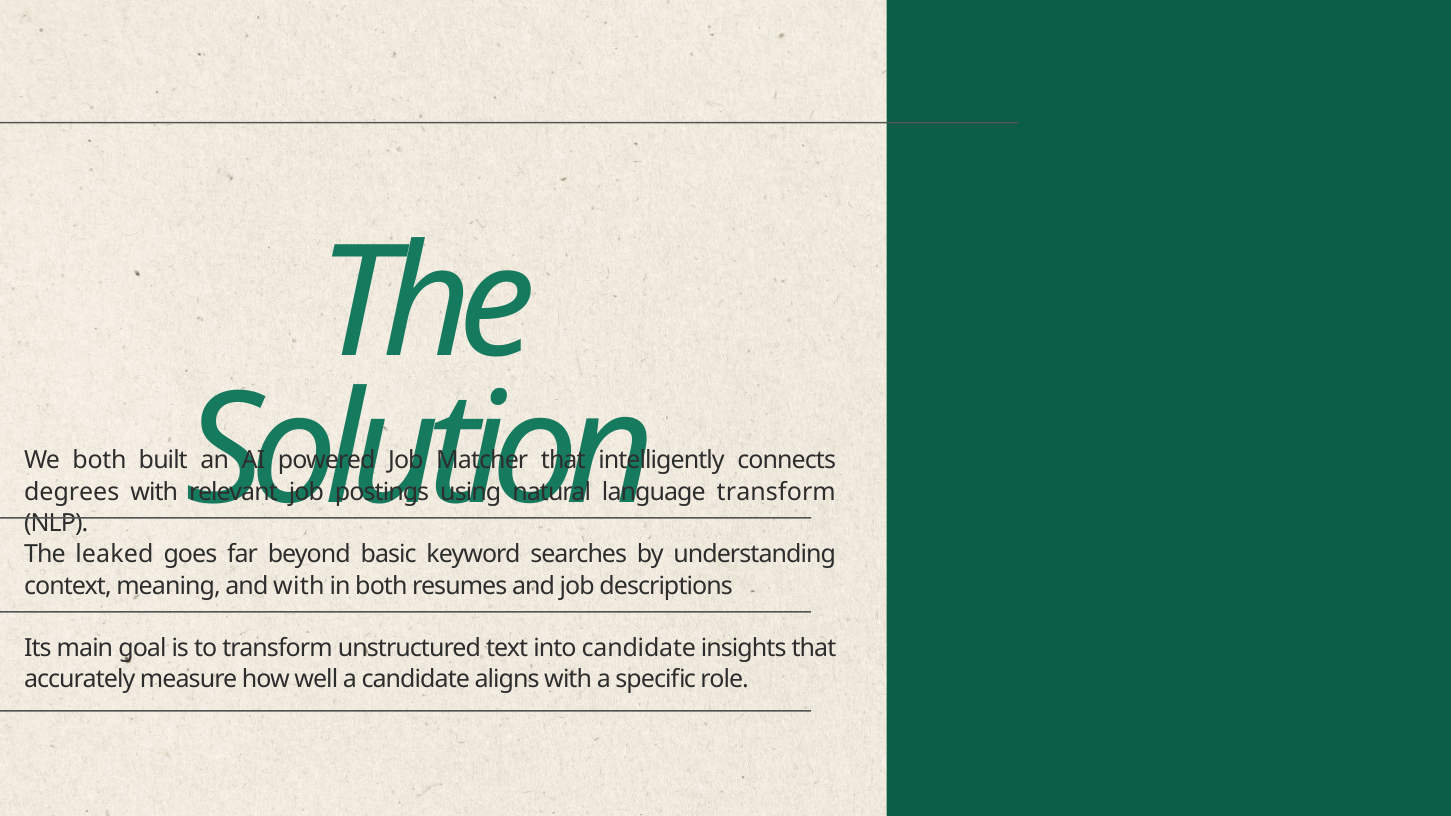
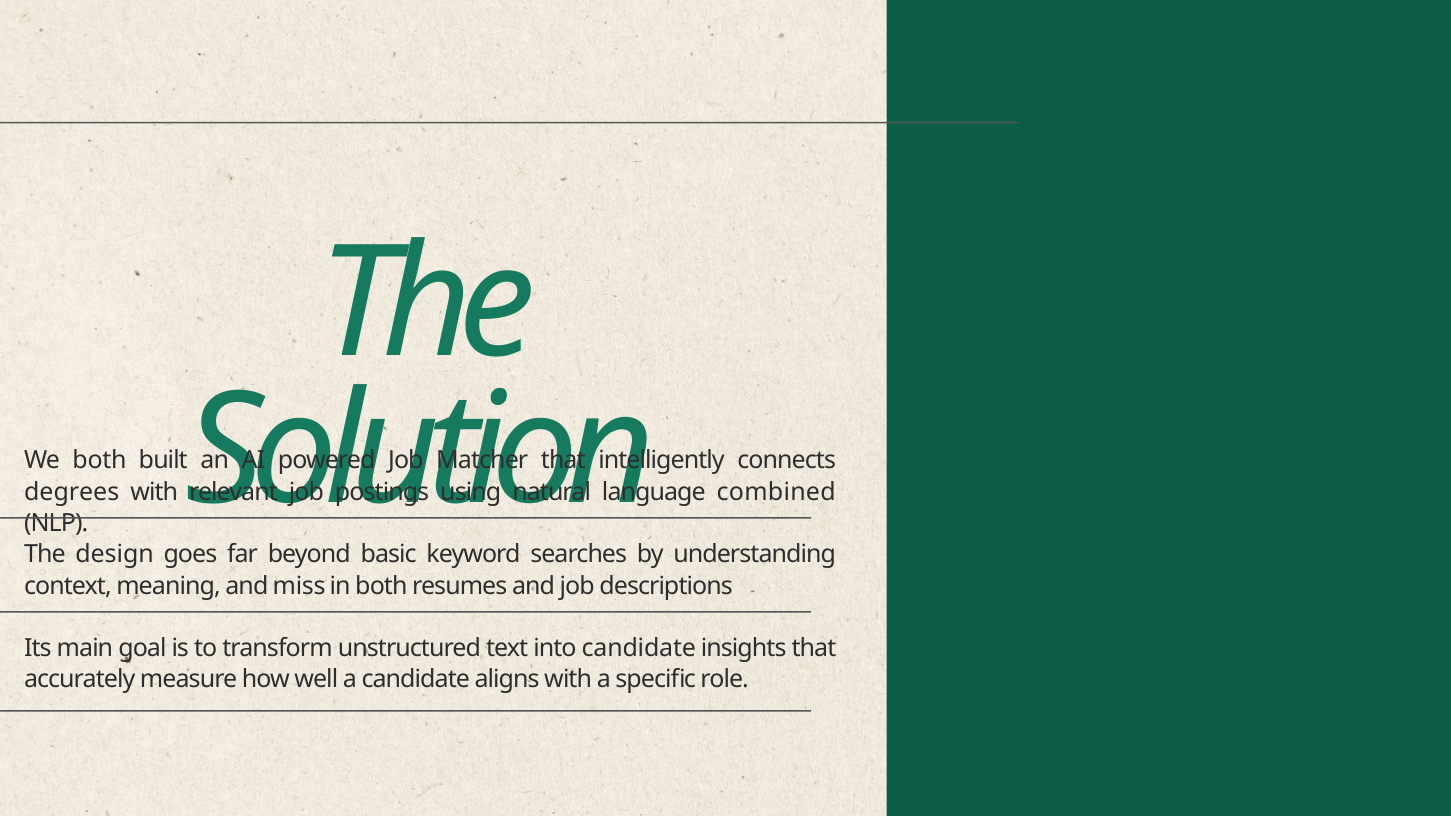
transform: transform -> combined (776, 492)
leaked: leaked -> design (115, 555)
and with: with -> miss (299, 586)
